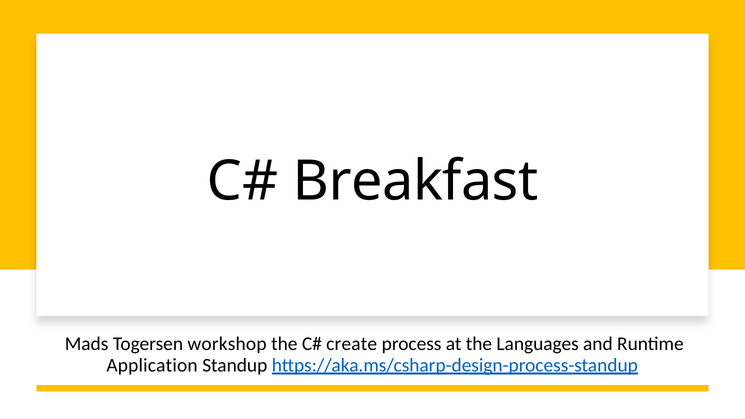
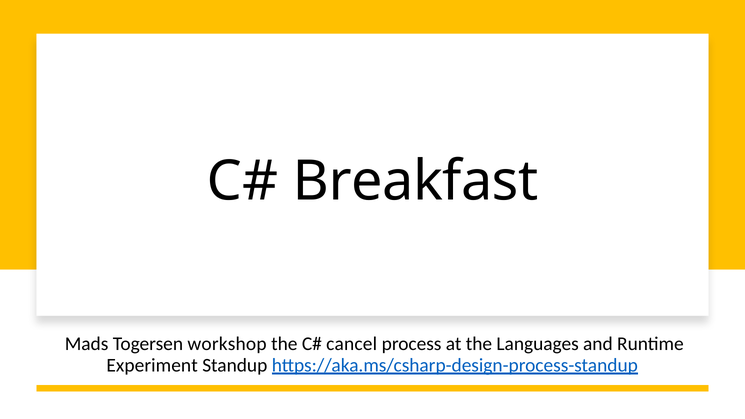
create: create -> cancel (352, 344)
Application: Application -> Experiment (152, 365)
